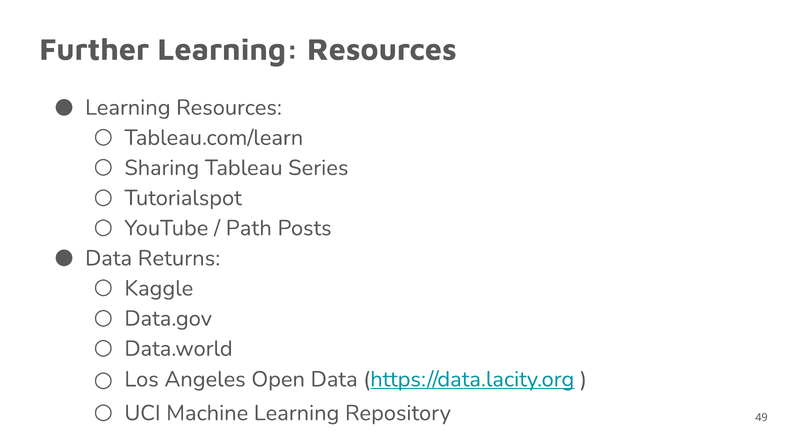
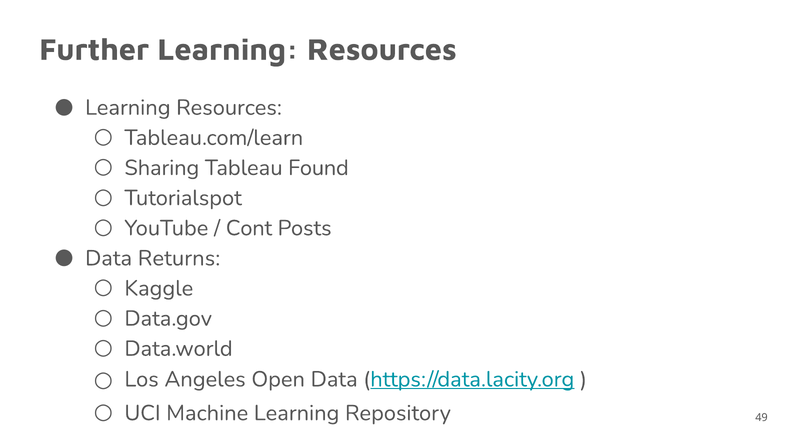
Series: Series -> Found (318, 168)
Path: Path -> Cont (249, 228)
